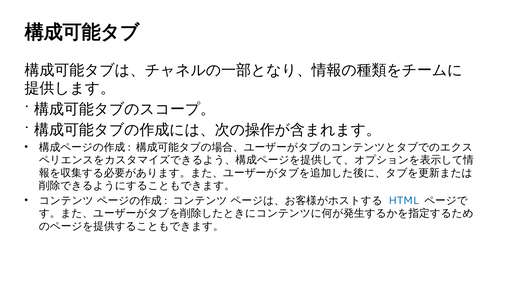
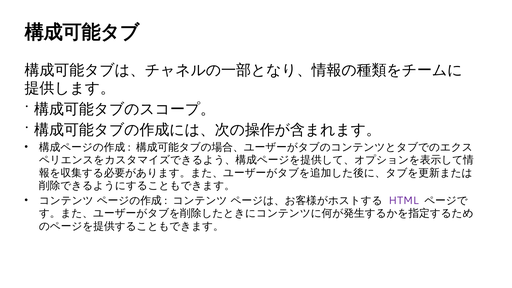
HTML colour: blue -> purple (404, 201)
